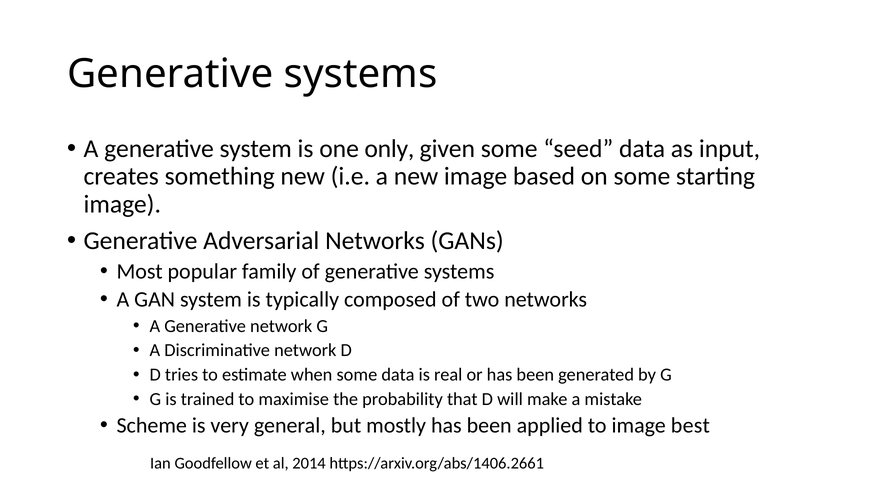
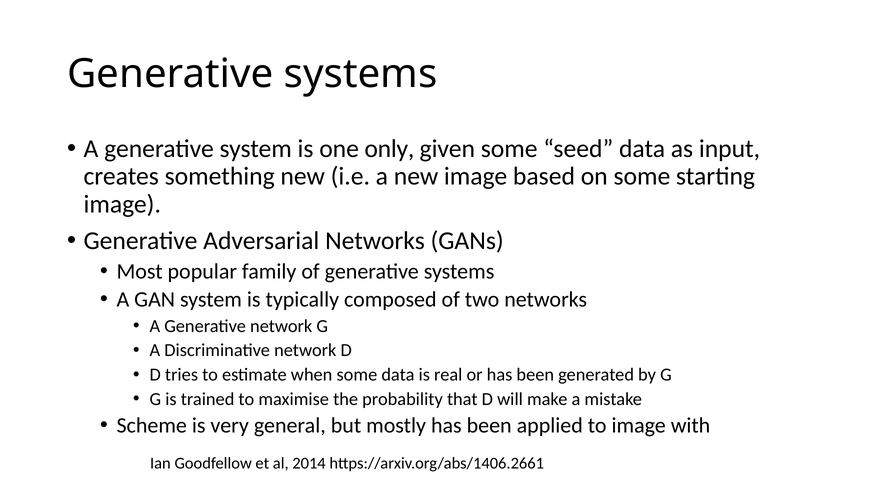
best: best -> with (691, 426)
